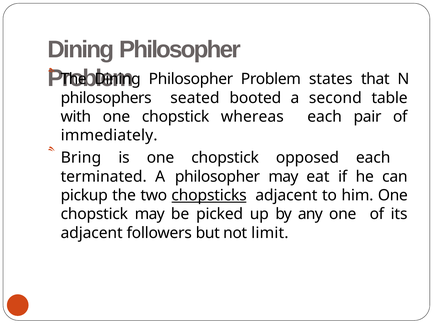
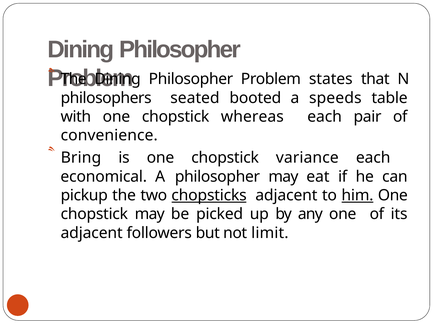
second: second -> speeds (335, 98)
immediately: immediately -> convenience (109, 135)
opposed: opposed -> variance (307, 158)
terminated: terminated -> economical (104, 176)
him underline: none -> present (357, 195)
